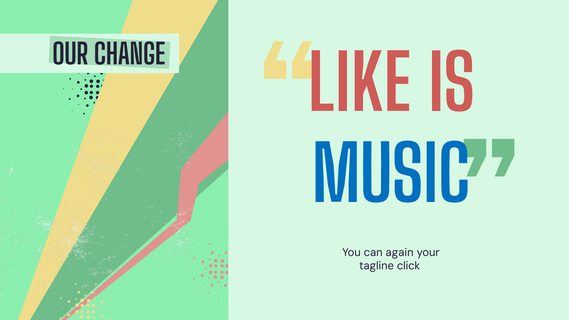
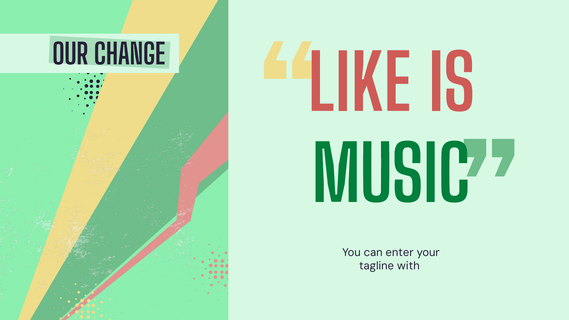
MUSIC colour: blue -> green (391, 177)
again: again -> enter (400, 253)
click: click -> with (408, 266)
